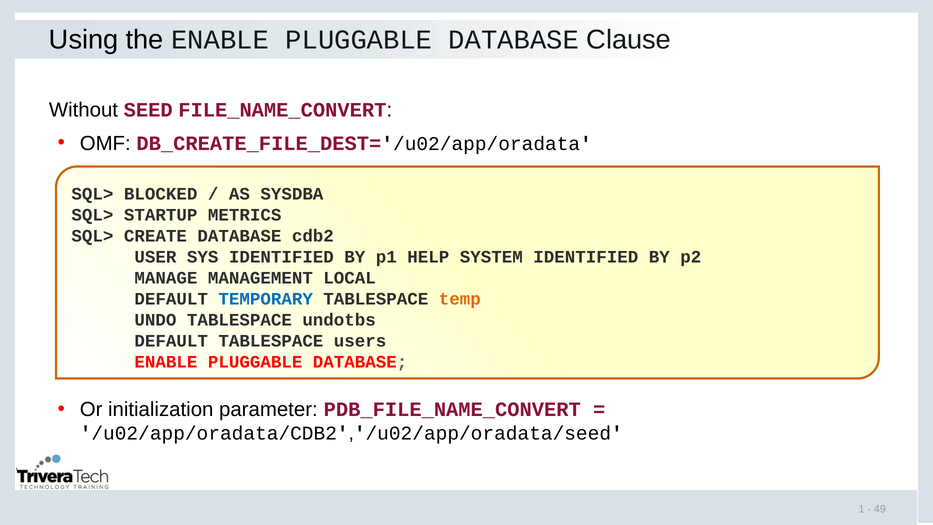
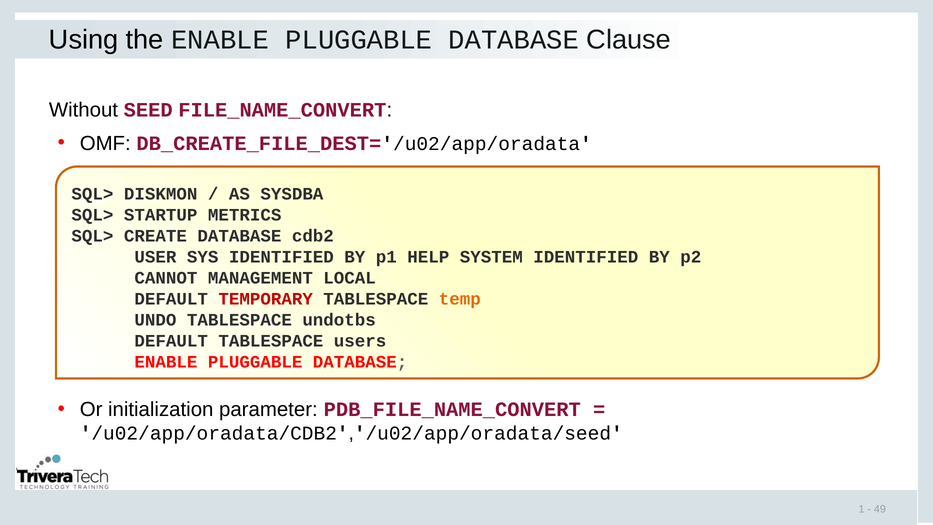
BLOCKED: BLOCKED -> DISKMON (161, 194)
MANAGE: MANAGE -> CANNOT (166, 278)
TEMPORARY colour: blue -> red (266, 299)
